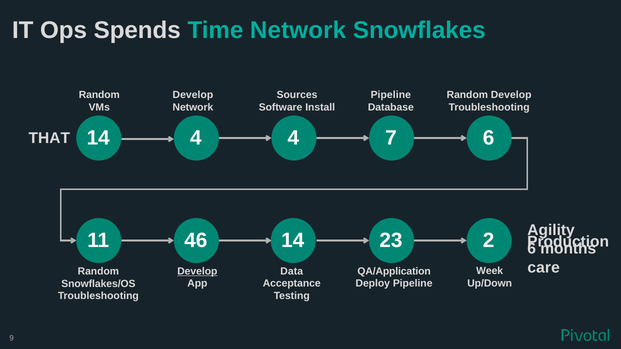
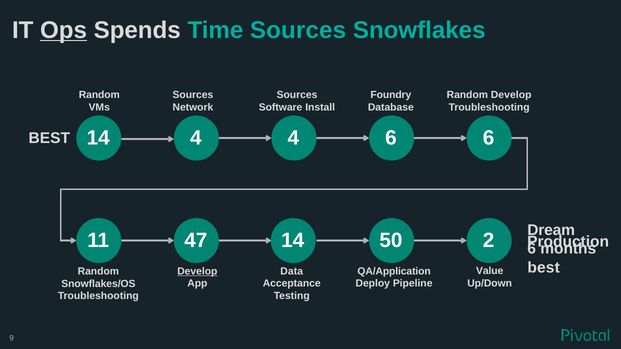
Ops underline: none -> present (64, 30)
Time Network: Network -> Sources (298, 30)
Develop: Develop -> Sources (193, 95)
Pipeline: Pipeline -> Foundry (391, 95)
4 7: 7 -> 6 (391, 138)
THAT: THAT -> BEST (49, 138)
Agility: Agility -> Dream (551, 230)
46: 46 -> 47 (196, 241)
23: 23 -> 50 (391, 241)
care: care -> best (544, 268)
Week: Week -> Value (490, 271)
